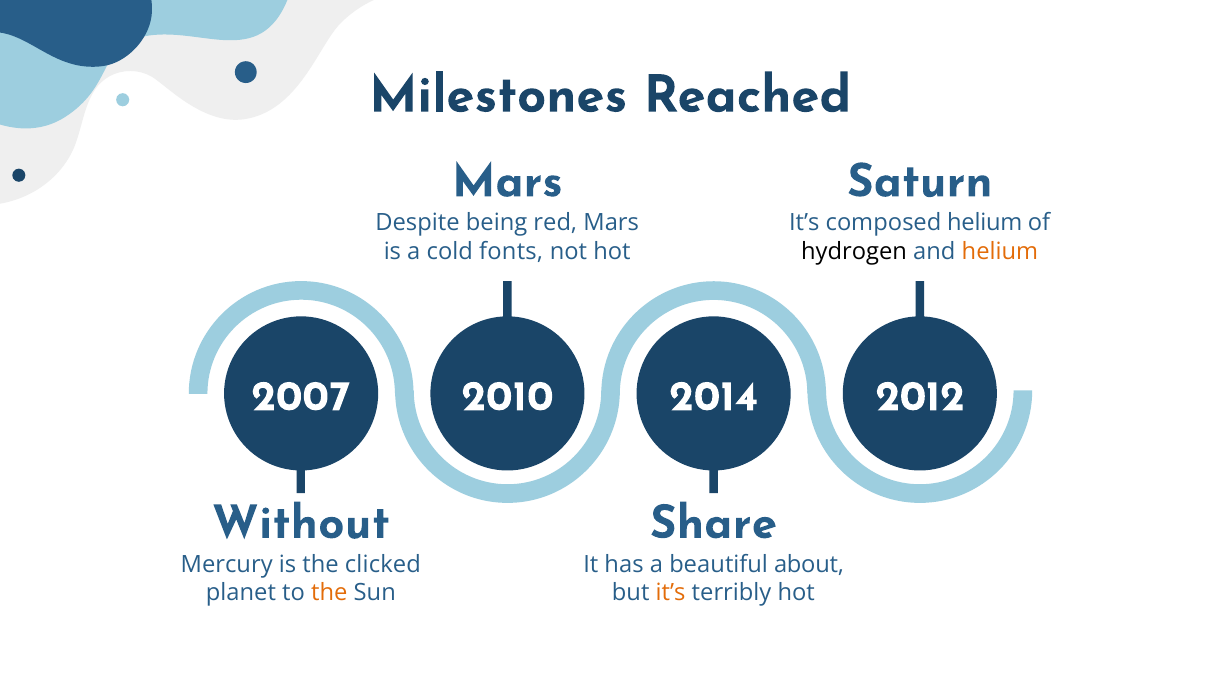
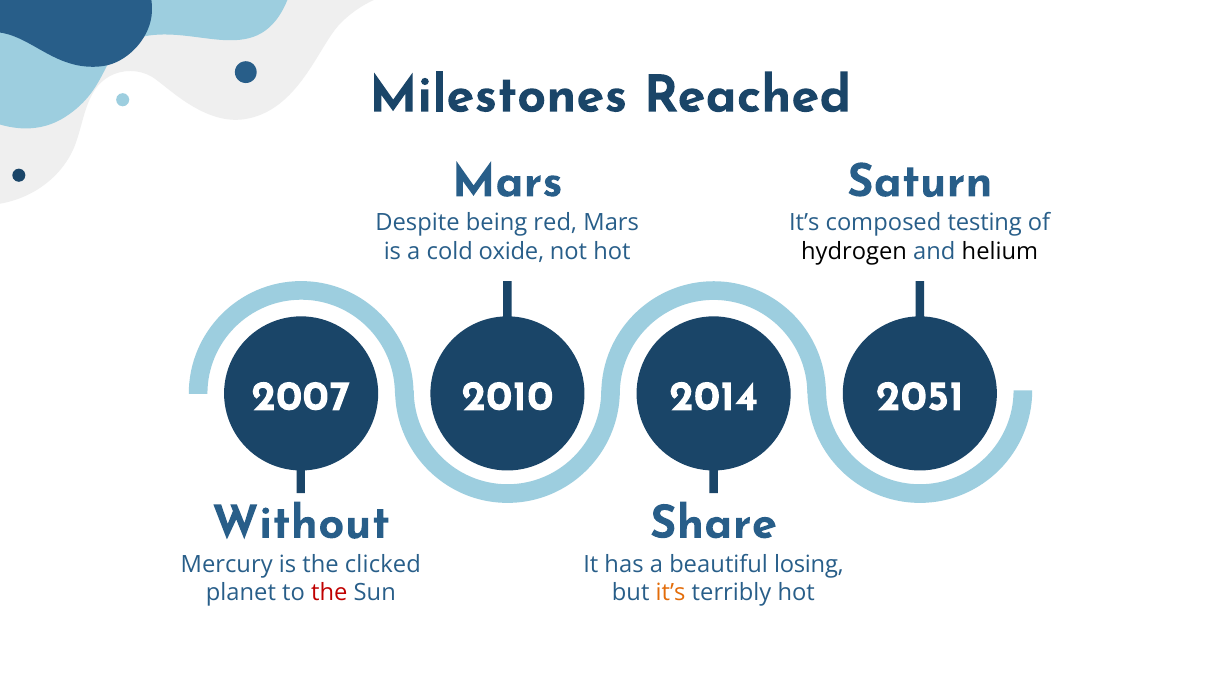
composed helium: helium -> testing (985, 223)
fonts: fonts -> oxide (511, 251)
helium colour: orange -> black (1000, 251)
2012: 2012 -> 2051 (920, 396)
about: about -> losing (809, 564)
the colour: orange -> red (329, 593)
